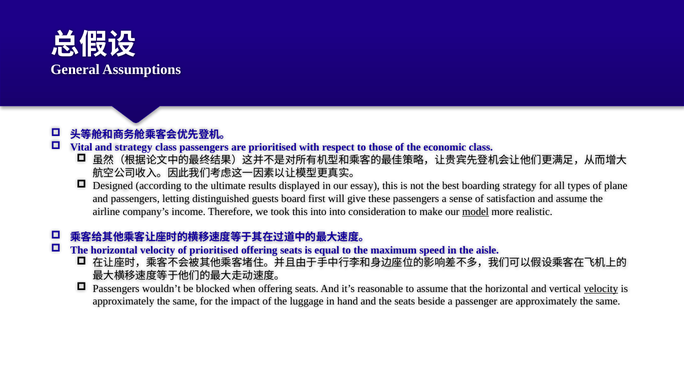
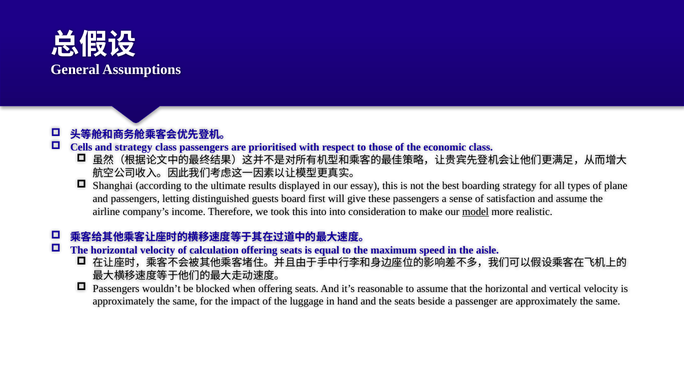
Vital: Vital -> Cells (81, 147)
Designed: Designed -> Shanghai (113, 186)
of prioritised: prioritised -> calculation (214, 250)
velocity underline: present -> none (601, 288)
